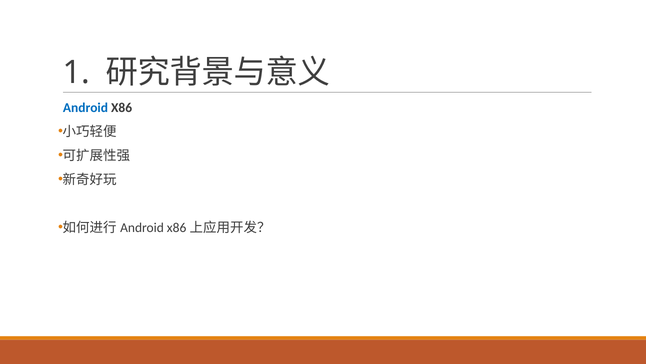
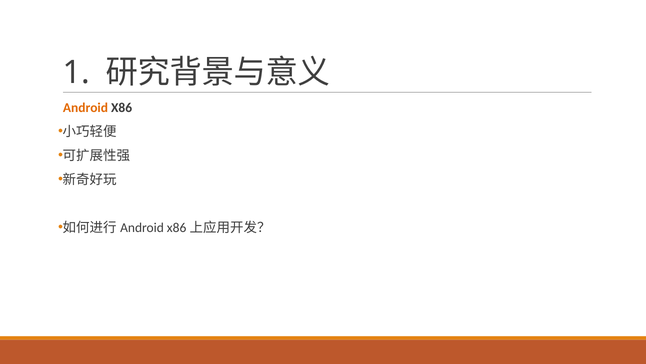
Android colour: blue -> orange (85, 107)
